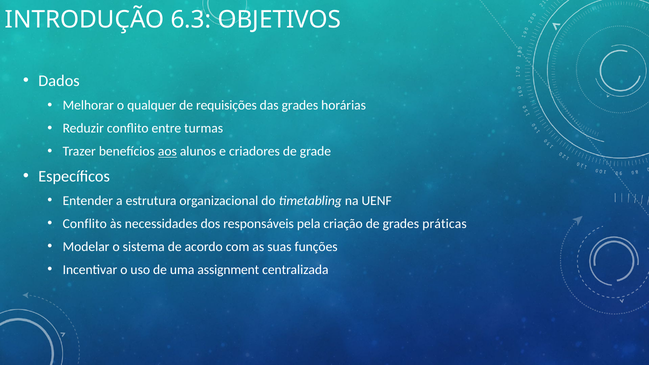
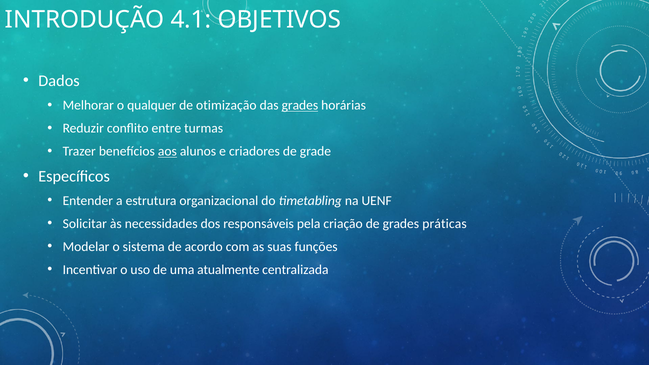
6.3: 6.3 -> 4.1 (191, 20)
requisições: requisições -> otimização (226, 105)
grades underline: none -> present (300, 105)
Conflito: Conflito -> Solicitar (85, 224)
assignment: assignment -> atualmente (228, 270)
